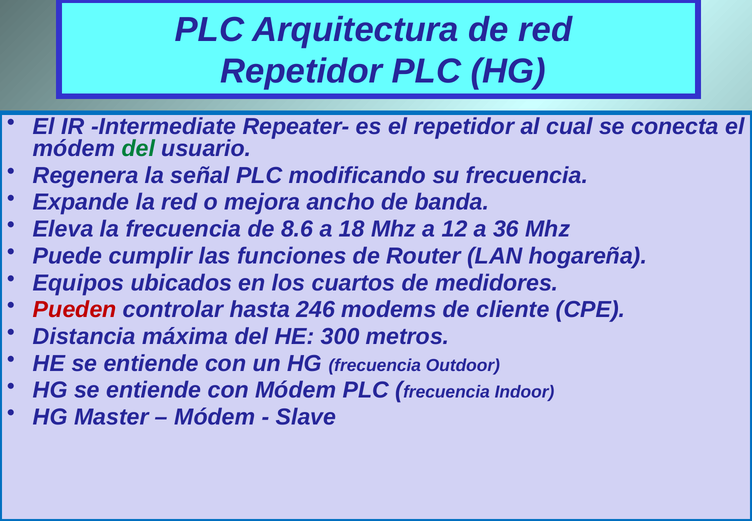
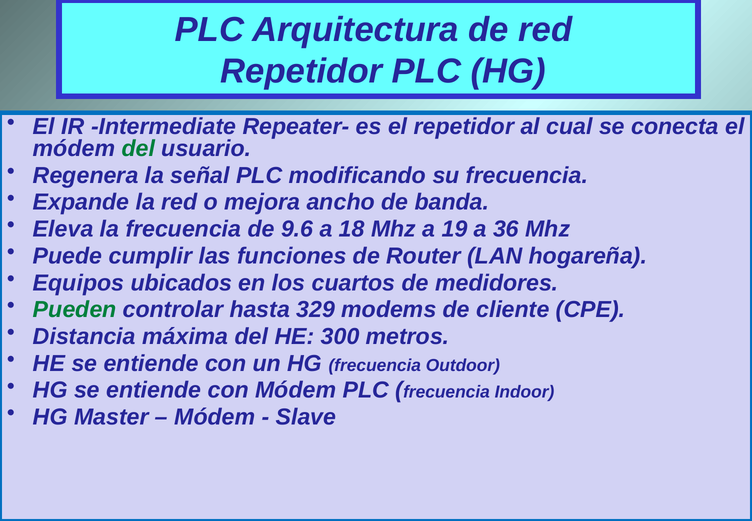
8.6: 8.6 -> 9.6 (297, 229)
12: 12 -> 19 (455, 229)
Pueden colour: red -> green (75, 310)
246: 246 -> 329 (316, 310)
